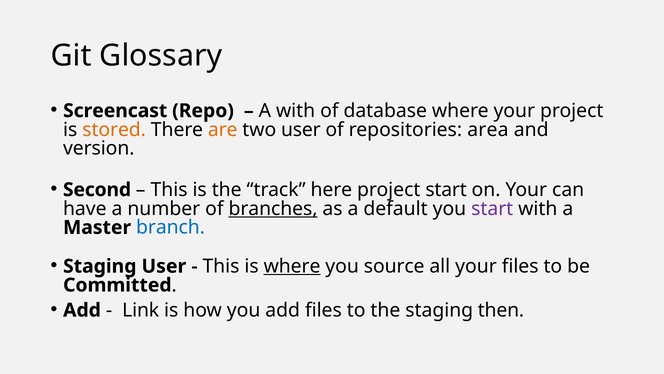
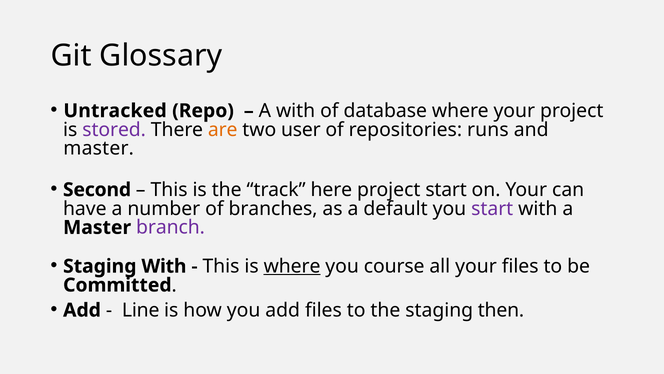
Screencast: Screencast -> Untracked (115, 111)
stored colour: orange -> purple (114, 129)
area: area -> runs (488, 129)
version: version -> master (99, 148)
branches underline: present -> none (273, 208)
branch colour: blue -> purple (171, 227)
Staging User: User -> With (164, 266)
source: source -> course (394, 266)
Link: Link -> Line (141, 310)
